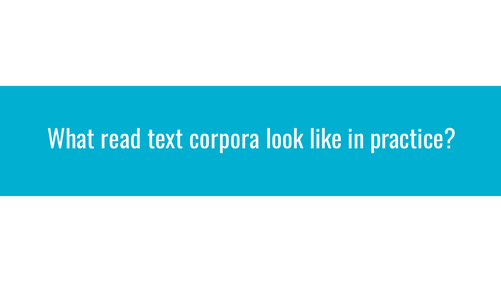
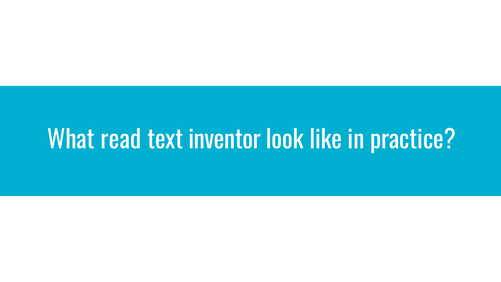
corpora: corpora -> inventor (225, 140)
